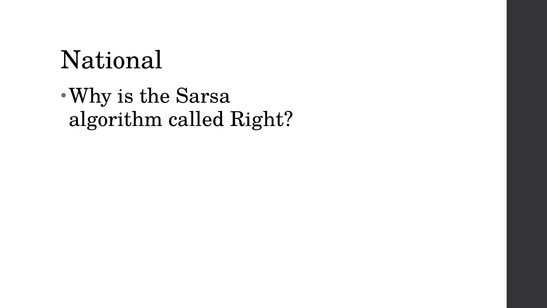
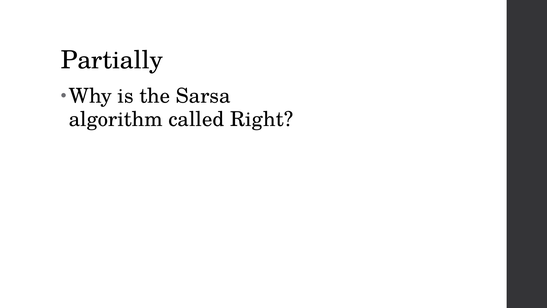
National: National -> Partially (112, 60)
